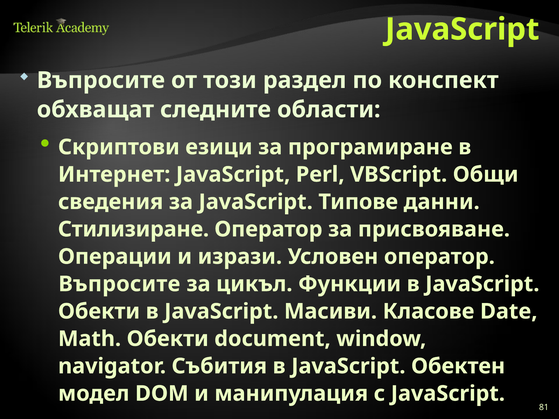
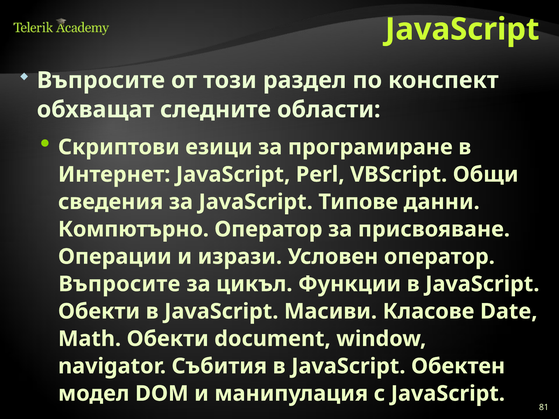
Стилизиране: Стилизиране -> Компютърно (133, 229)
